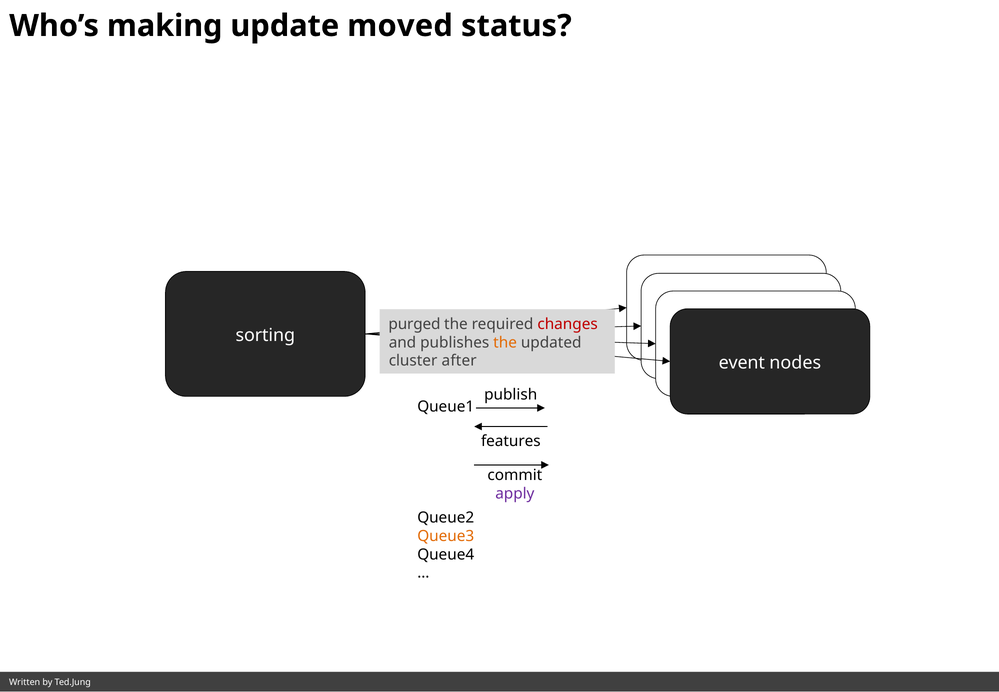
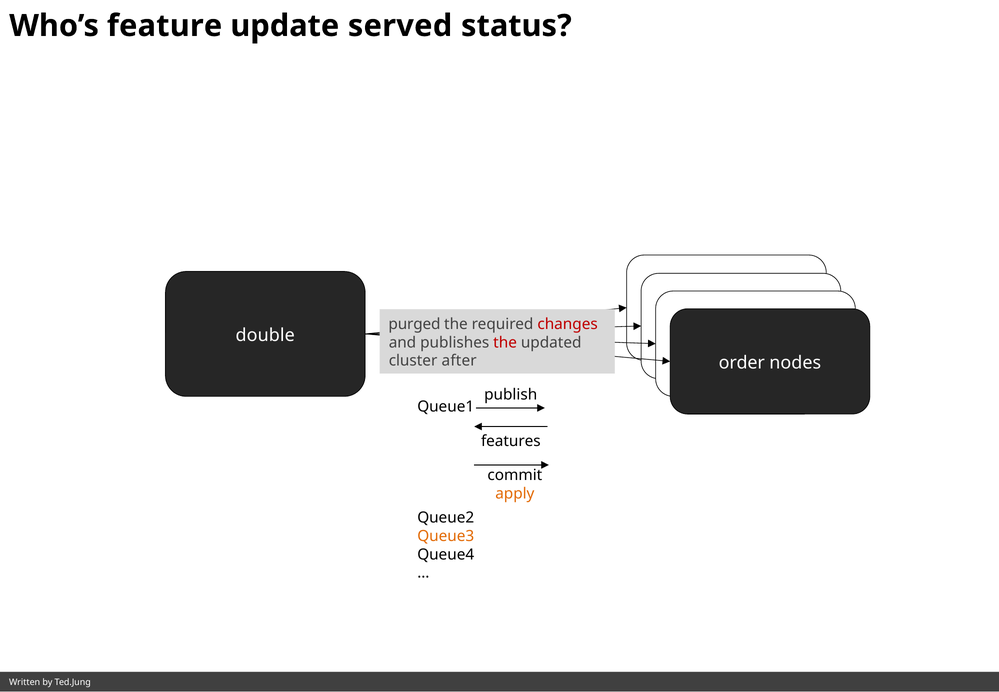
making: making -> feature (165, 26)
moved: moved -> served (400, 26)
sorting: sorting -> double (265, 335)
the colour: orange -> red (505, 342)
event: event -> order (742, 362)
apply colour: purple -> orange (515, 494)
